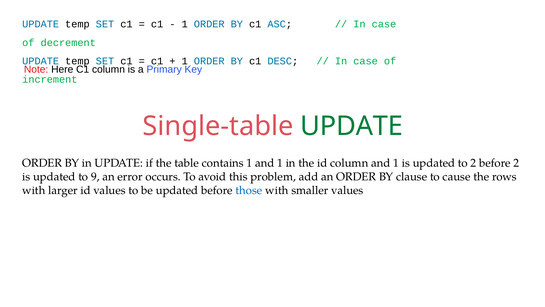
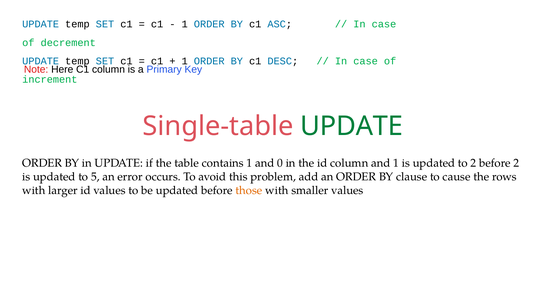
1 and 1: 1 -> 0 (280, 163)
9: 9 -> 5 (95, 177)
those colour: blue -> orange (249, 190)
